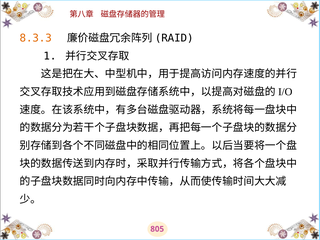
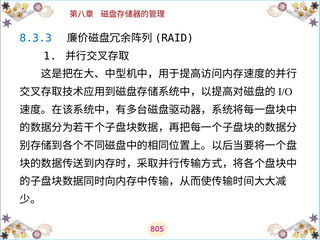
8.3.3 colour: orange -> blue (36, 38)
